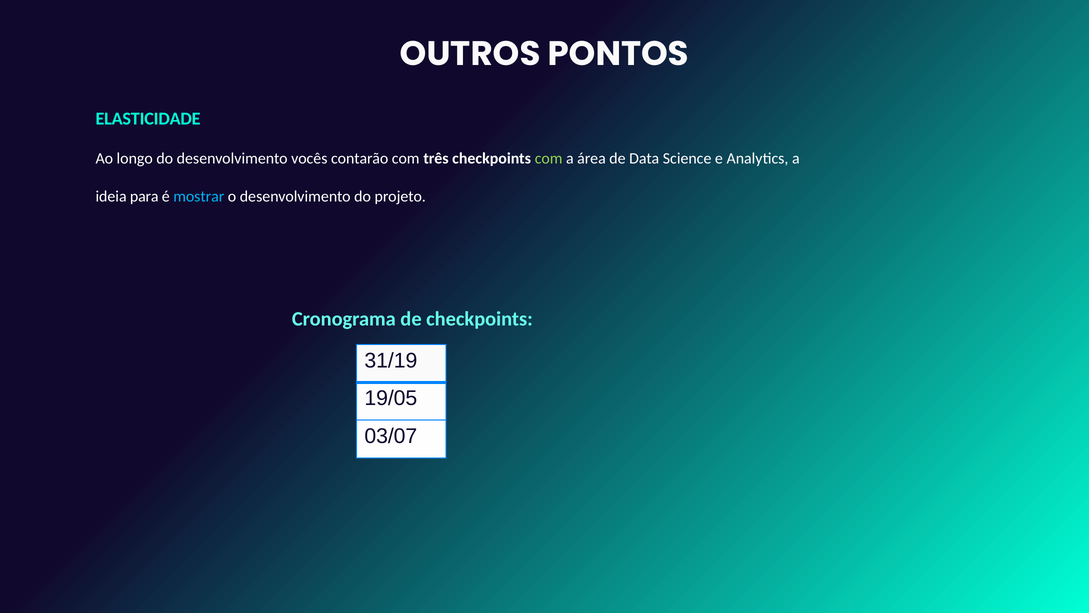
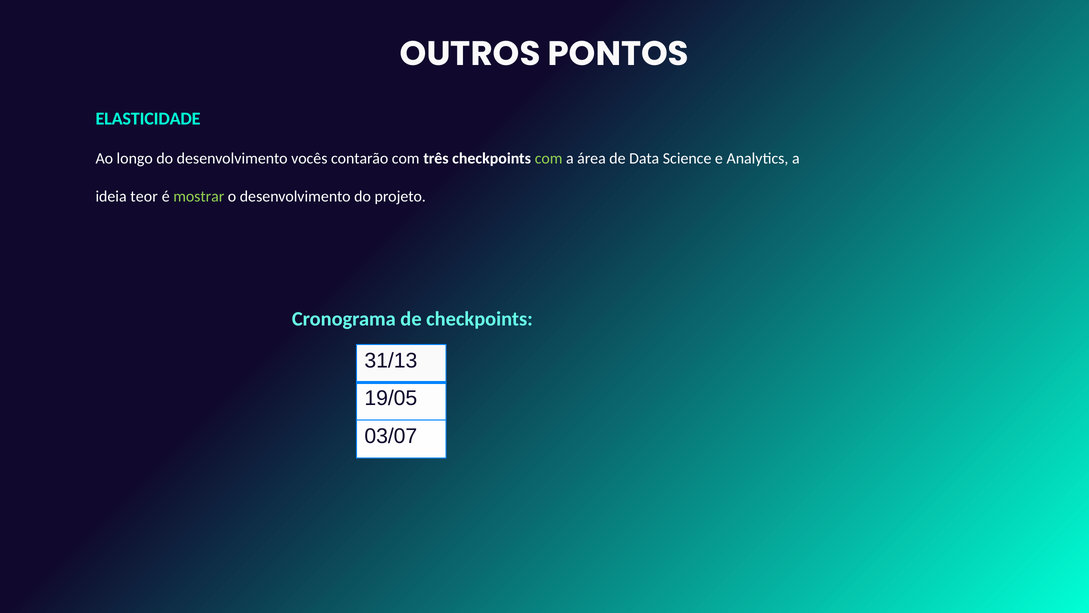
para: para -> teor (144, 196)
mostrar colour: light blue -> light green (199, 196)
31/19: 31/19 -> 31/13 (391, 360)
